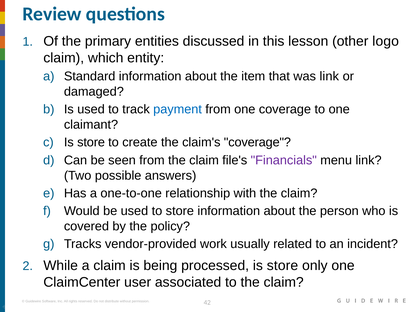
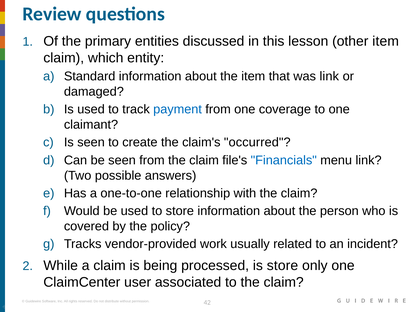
other logo: logo -> item (386, 41)
store: store -> seen (91, 142)
claim's coverage: coverage -> occurred (257, 142)
Financials colour: purple -> blue (284, 160)
